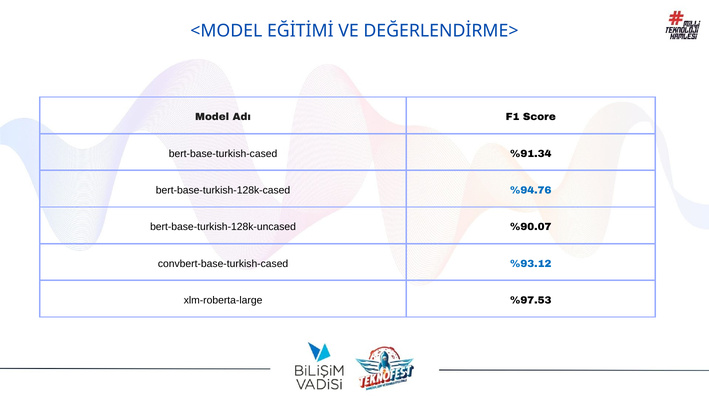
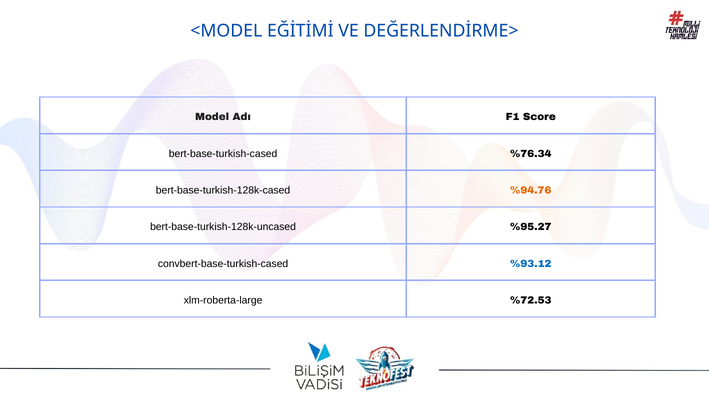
%91.34: %91.34 -> %76.34 (531, 154)
%94.76 colour: blue -> orange (531, 190)
%90.07: %90.07 -> %95.27 (531, 227)
%97.53: %97.53 -> %72.53 (531, 300)
